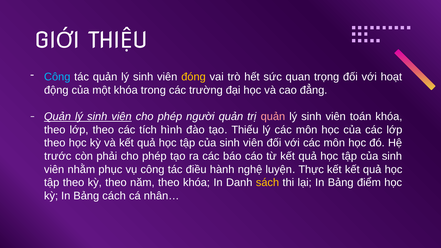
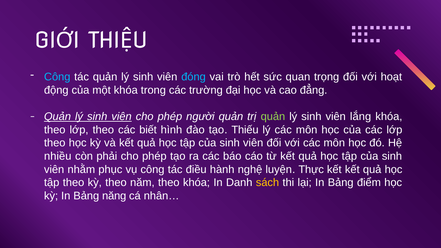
đóng colour: yellow -> light blue (194, 77)
quản colour: pink -> light green (273, 117)
toán: toán -> lắng (361, 117)
tích: tích -> biết (148, 130)
trước: trước -> nhiều (58, 156)
cách: cách -> năng (114, 196)
